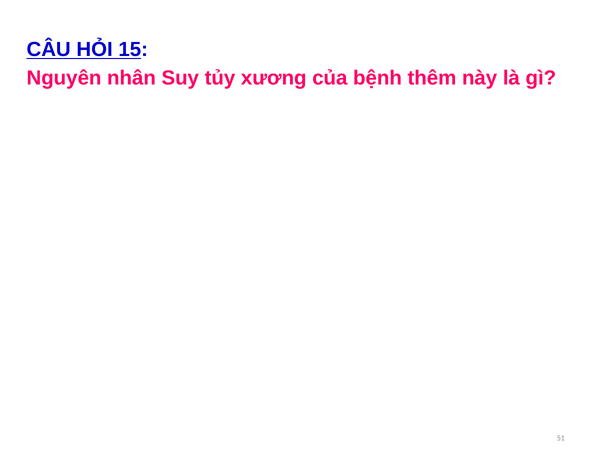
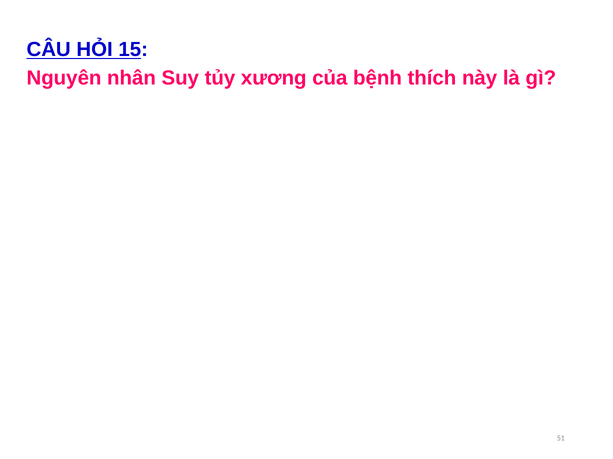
thêm: thêm -> thích (432, 78)
